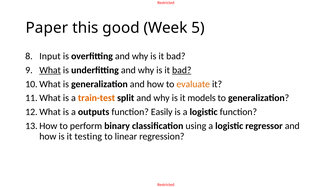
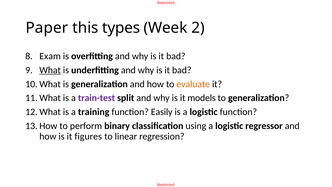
good: good -> types (121, 28)
5: 5 -> 2 (198, 28)
Input: Input -> Exam (50, 56)
bad underline: present -> none (182, 70)
train-test colour: orange -> purple (97, 98)
outputs: outputs -> training (94, 112)
testing: testing -> figures (88, 136)
